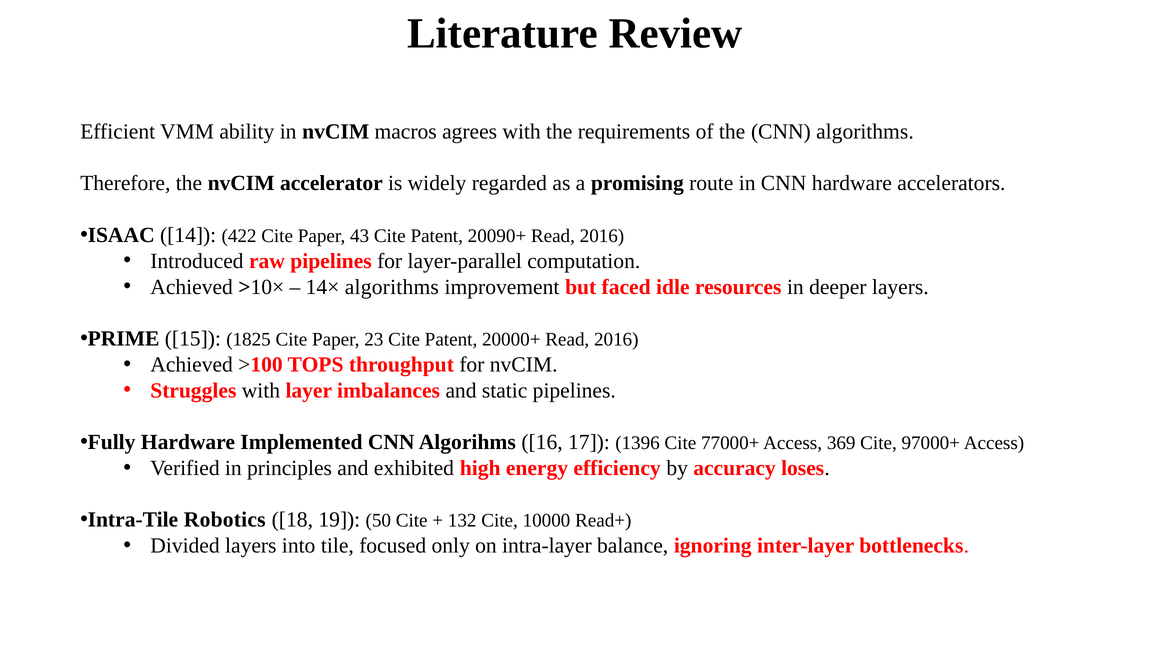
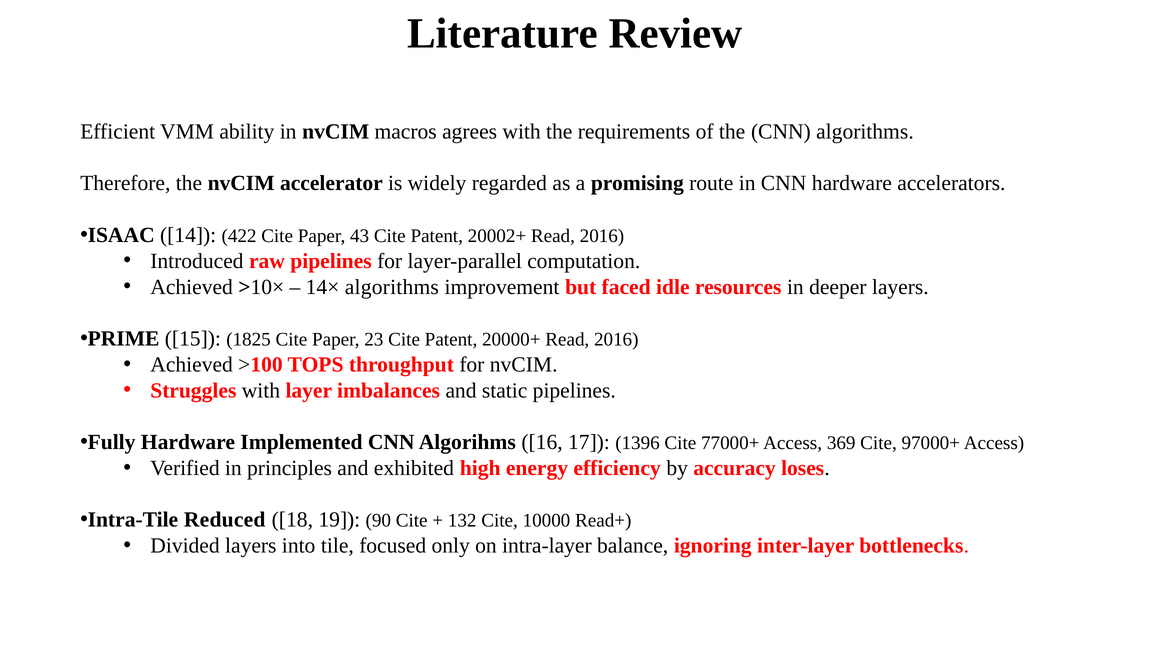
20090+: 20090+ -> 20002+ (497, 236)
Robotics: Robotics -> Reduced (225, 520)
50: 50 -> 90 (378, 521)
